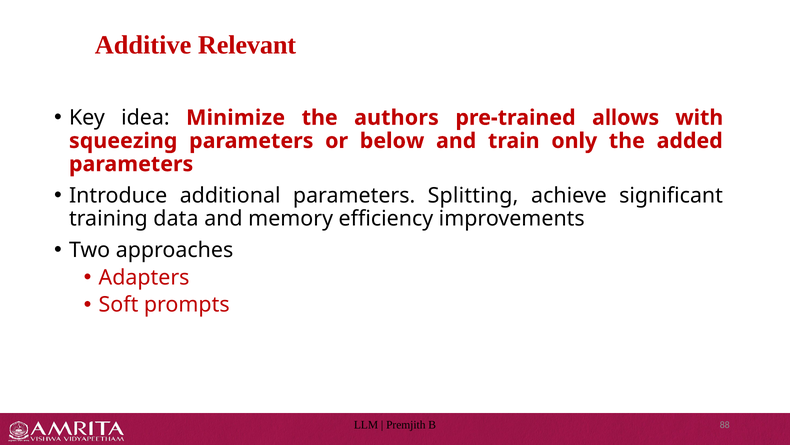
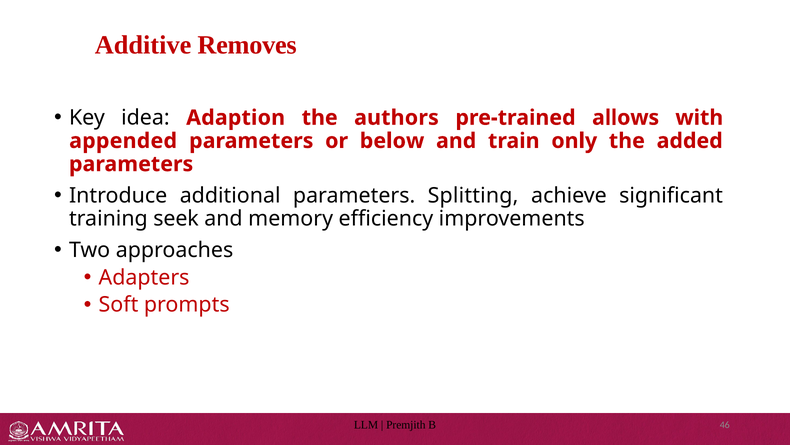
Relevant: Relevant -> Removes (247, 45)
Minimize: Minimize -> Adaption (236, 118)
squeezing: squeezing -> appended (123, 141)
data: data -> seek (176, 218)
88: 88 -> 46 (725, 424)
